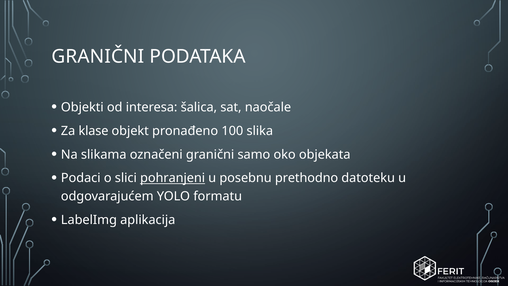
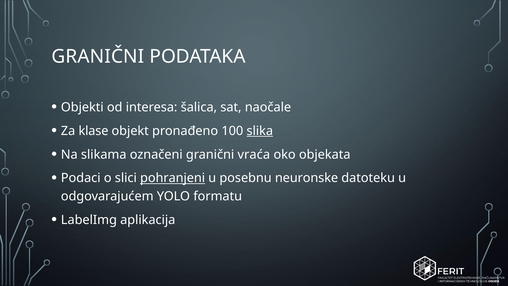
slika underline: none -> present (260, 131)
samo: samo -> vraća (254, 154)
prethodno: prethodno -> neuronske (307, 178)
